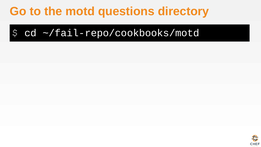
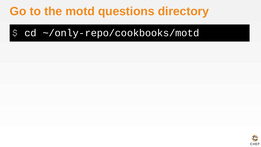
~/fail-repo/cookbooks/motd: ~/fail-repo/cookbooks/motd -> ~/only-repo/cookbooks/motd (121, 33)
